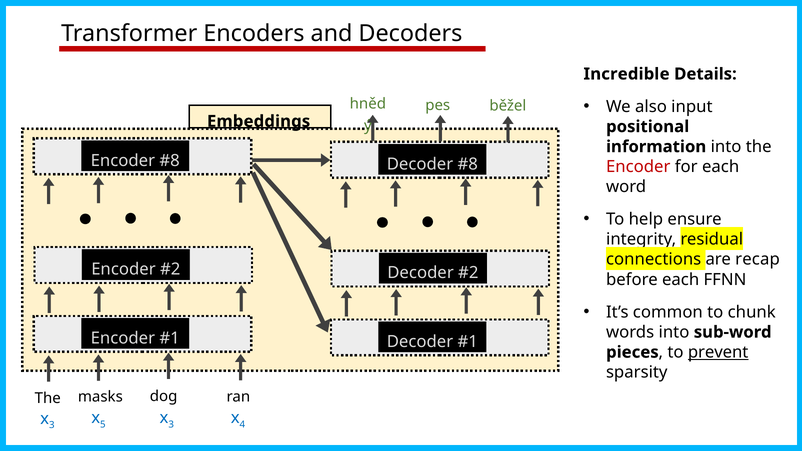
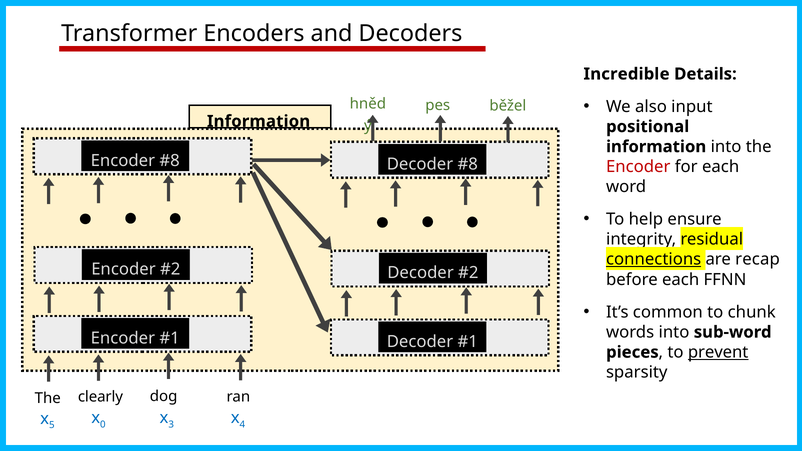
Embeddings: Embeddings -> Information (259, 121)
connections underline: none -> present (654, 260)
masks: masks -> clearly (100, 397)
3: 3 -> 5 (52, 425)
5: 5 -> 0 (103, 425)
